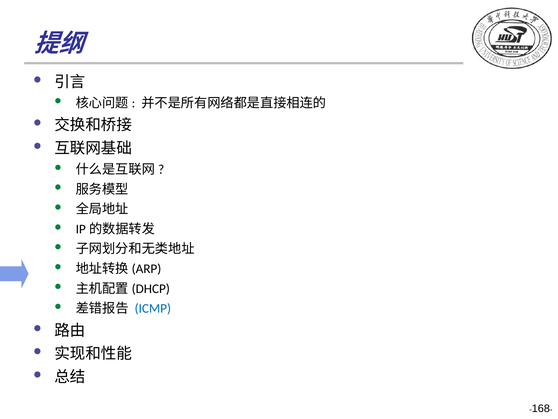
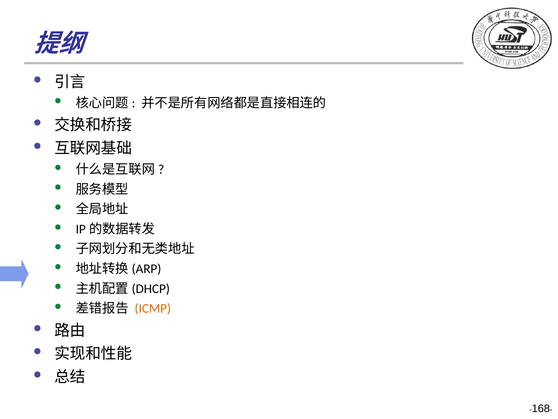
ICMP colour: blue -> orange (153, 308)
